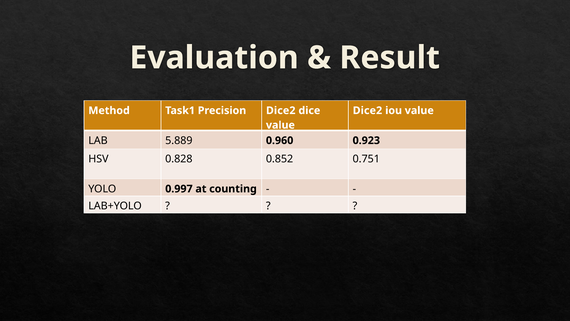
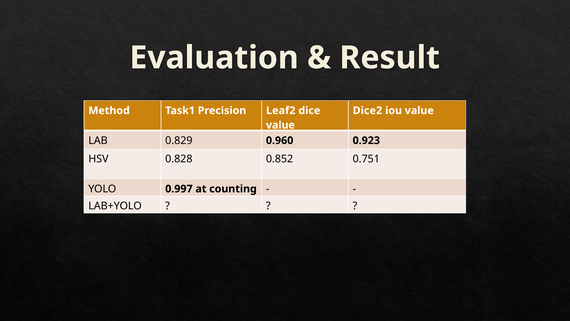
Precision Dice2: Dice2 -> Leaf2 (281, 110)
5.889: 5.889 -> 0.829 (179, 140)
